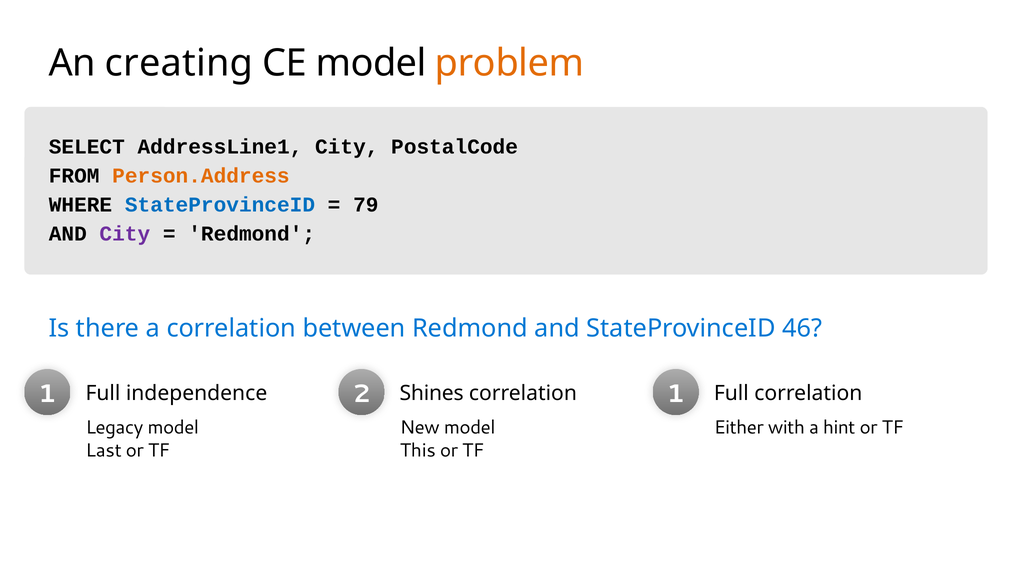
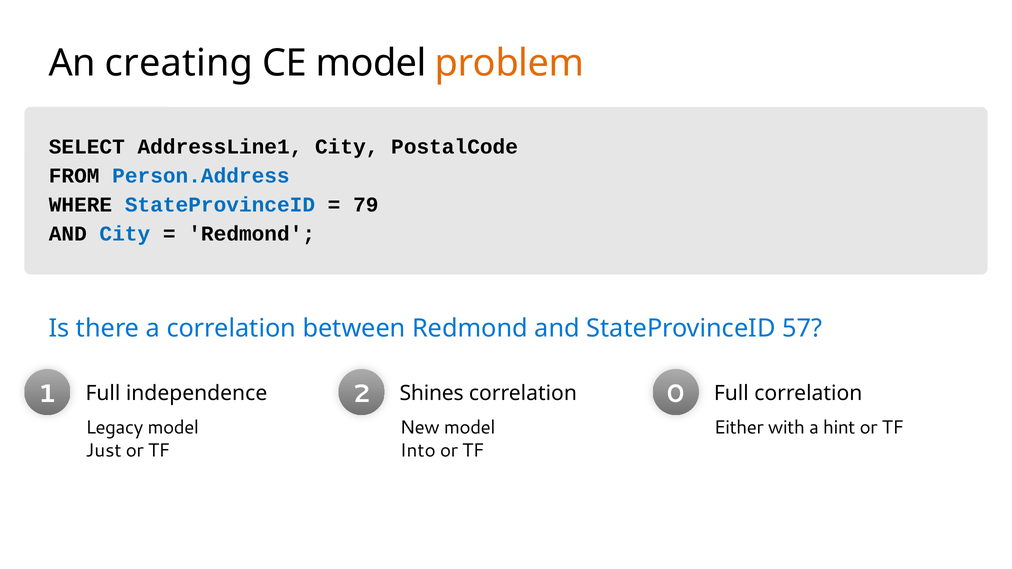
Person.Address colour: orange -> blue (201, 176)
City colour: purple -> blue (125, 234)
46: 46 -> 57 (802, 329)
2 1: 1 -> 0 (676, 394)
Last: Last -> Just (104, 451)
This: This -> Into (418, 451)
